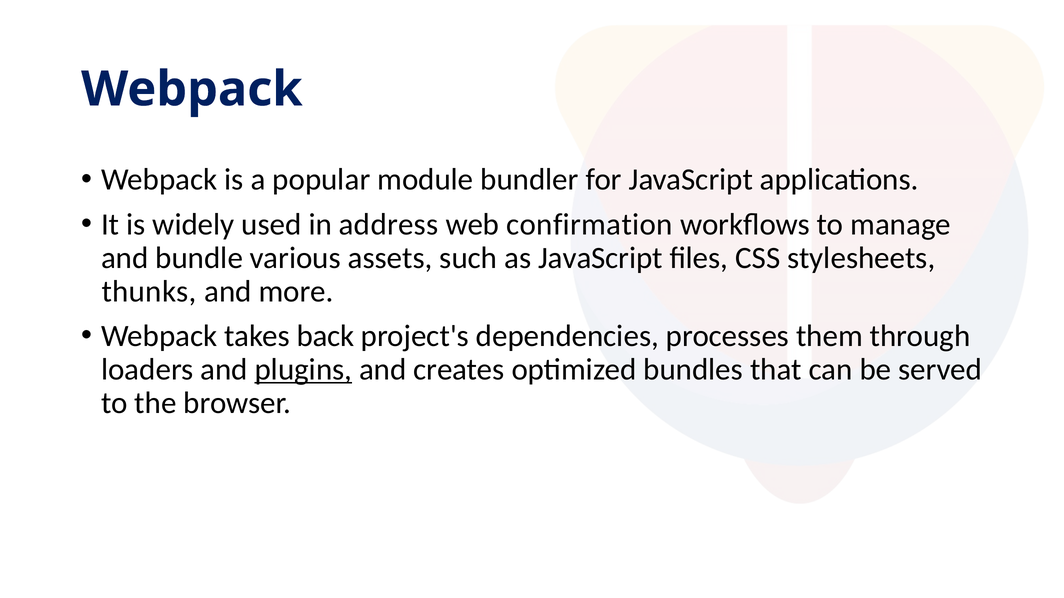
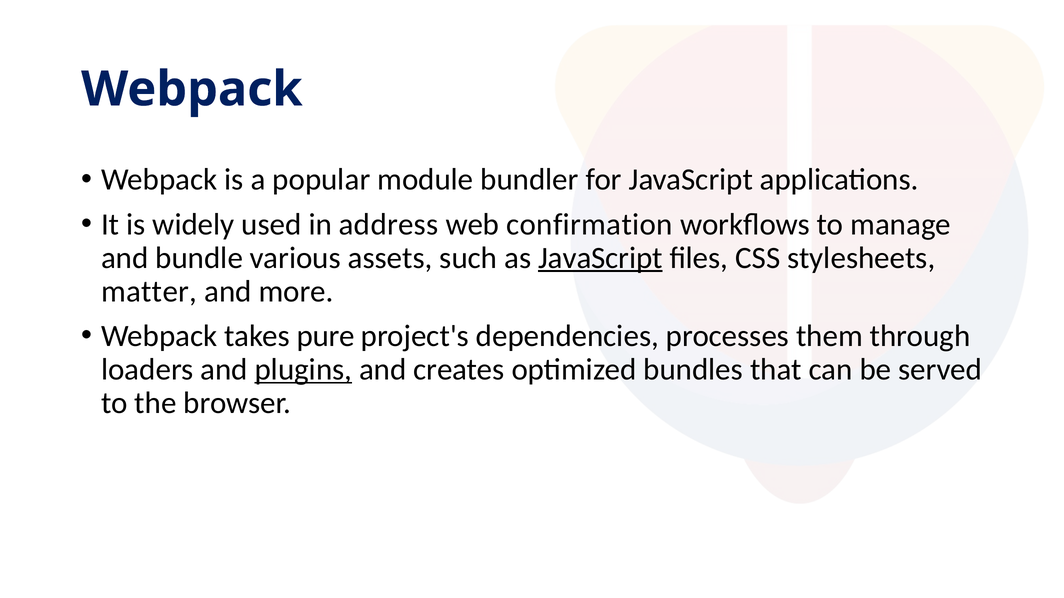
JavaScript underline: none -> present (600, 258)
thunks: thunks -> matter (149, 292)
back: back -> pure (326, 336)
